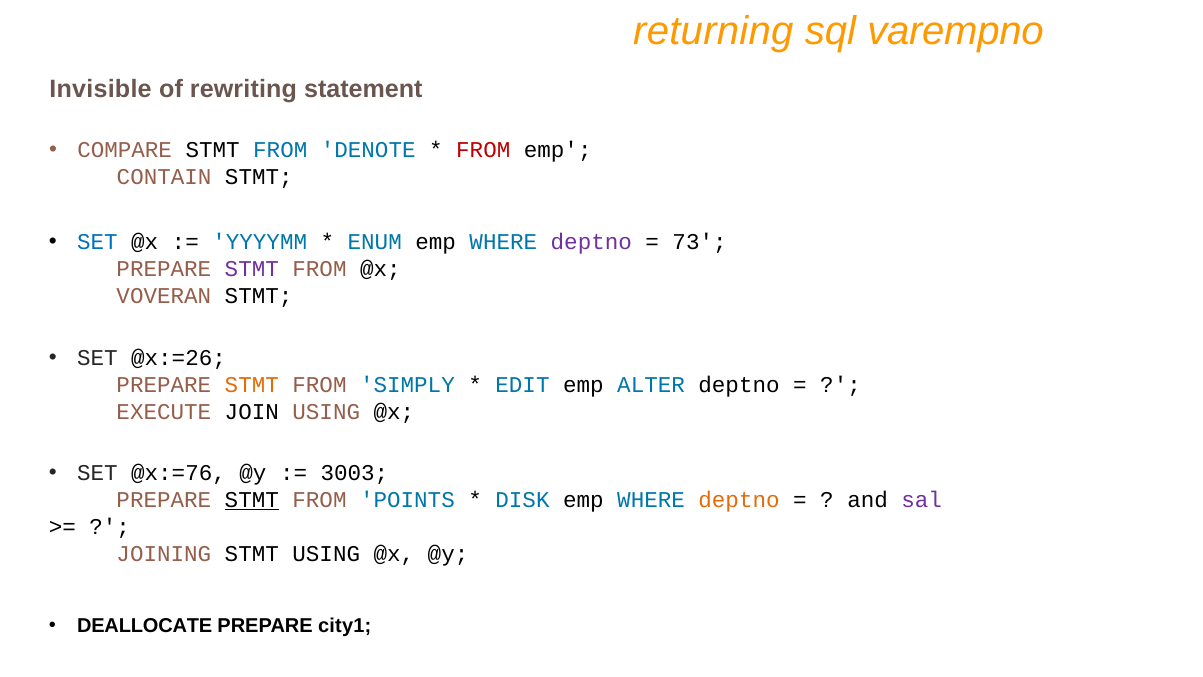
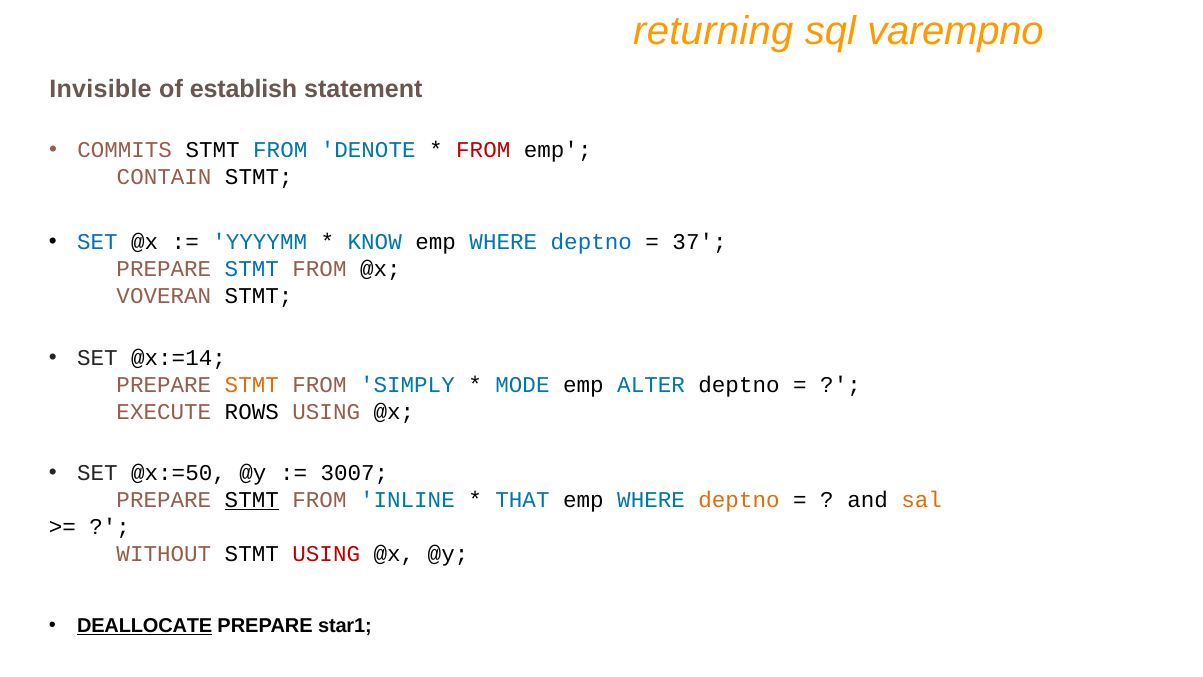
rewriting: rewriting -> establish (244, 89)
COMPARE: COMPARE -> COMMITS (125, 150)
ENUM: ENUM -> KNOW (375, 242)
deptno colour: purple -> blue (591, 242)
73: 73 -> 37 (700, 242)
STMT colour: purple -> blue (252, 269)
@x:=26: @x:=26 -> @x:=14 (179, 358)
EDIT: EDIT -> MODE (522, 385)
JOIN: JOIN -> ROWS (252, 412)
@x:=76: @x:=76 -> @x:=50 (179, 473)
3003: 3003 -> 3007 (354, 473)
POINTS: POINTS -> INLINE (407, 500)
DISK: DISK -> THAT (522, 500)
sal colour: purple -> orange (922, 500)
JOINING: JOINING -> WITHOUT (164, 554)
USING colour: black -> red (326, 554)
DEALLOCATE underline: none -> present (145, 626)
city1: city1 -> star1 (345, 626)
